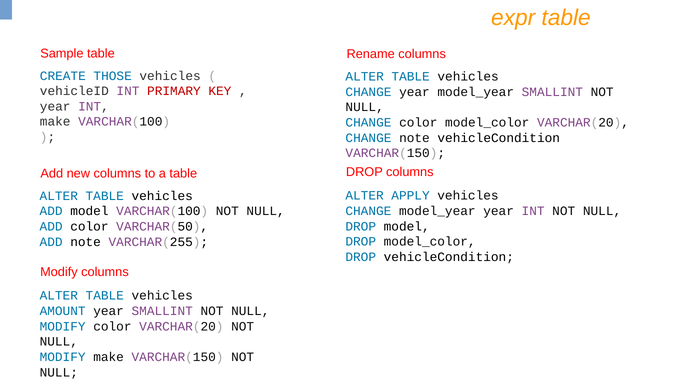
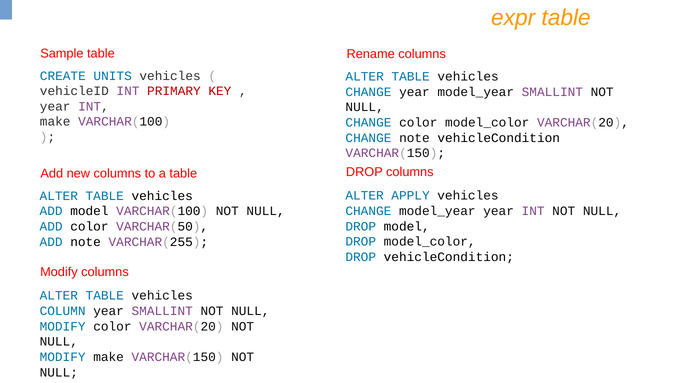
THOSE: THOSE -> UNITS (113, 76)
AMOUNT: AMOUNT -> COLUMN (63, 311)
